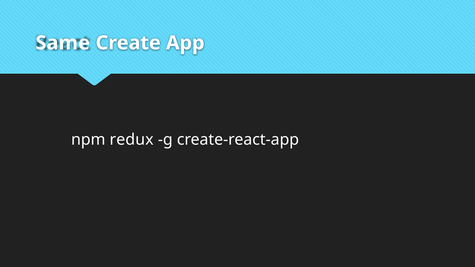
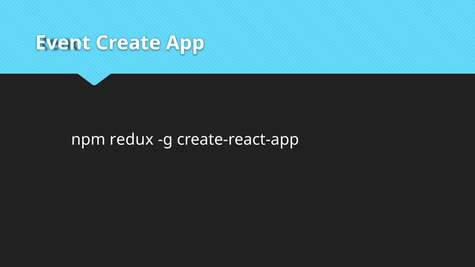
Same: Same -> Event (63, 43)
